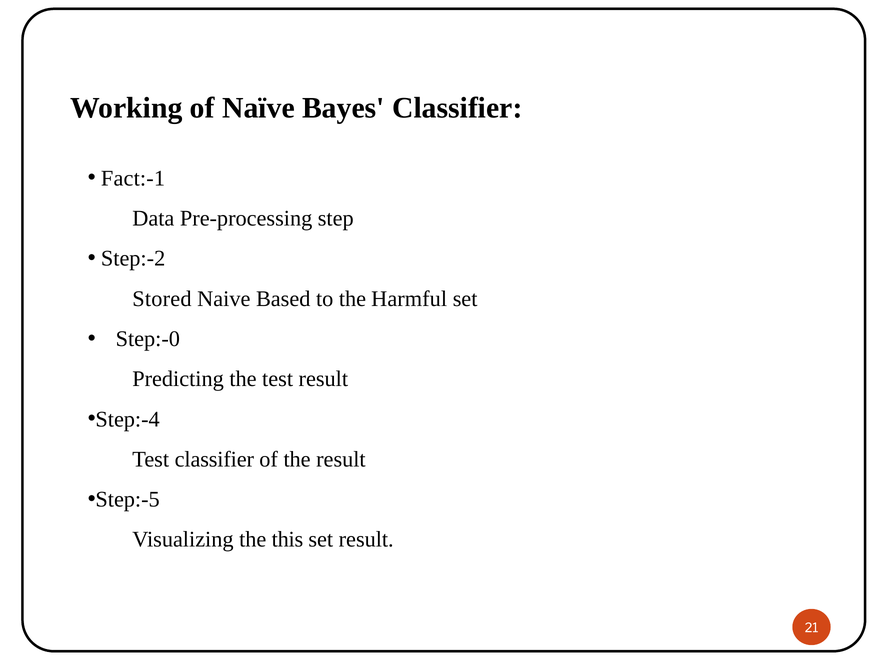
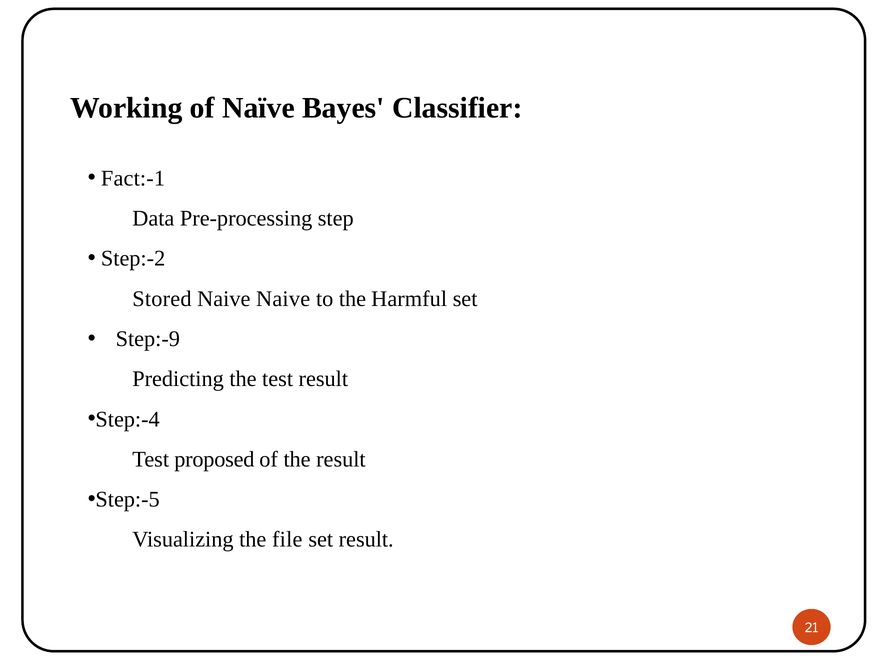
Naive Based: Based -> Naive (283, 299)
Step:-0: Step:-0 -> Step:-9 (148, 339)
Test classifier: classifier -> proposed (214, 459)
this: this -> file (287, 540)
